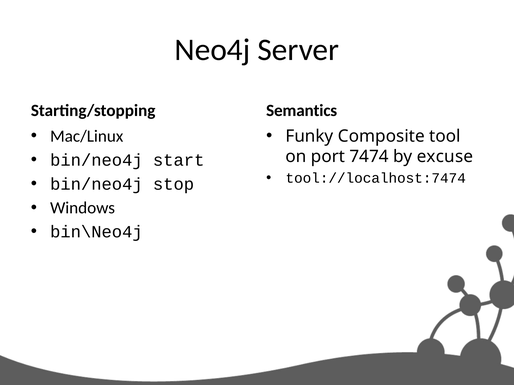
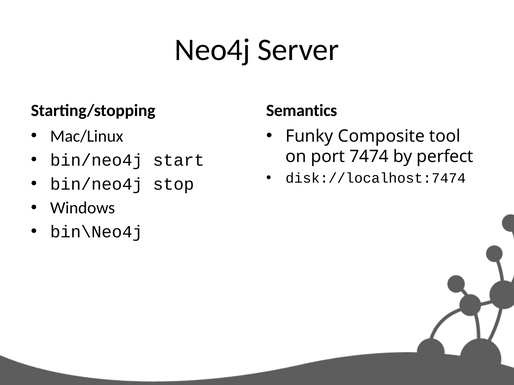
excuse: excuse -> perfect (445, 157)
tool://localhost:7474: tool://localhost:7474 -> disk://localhost:7474 (376, 178)
